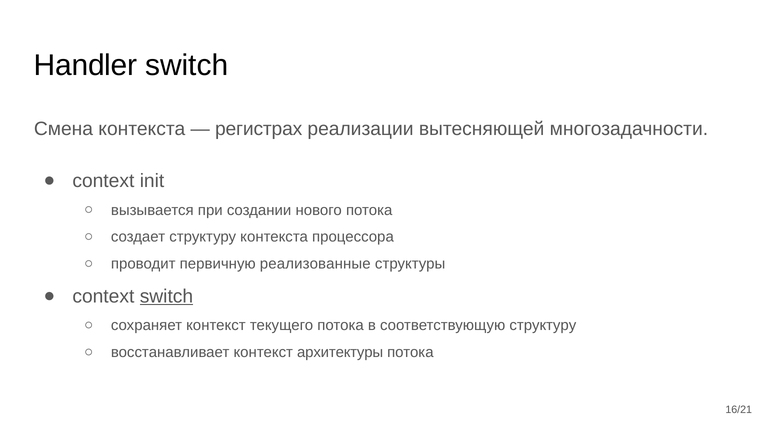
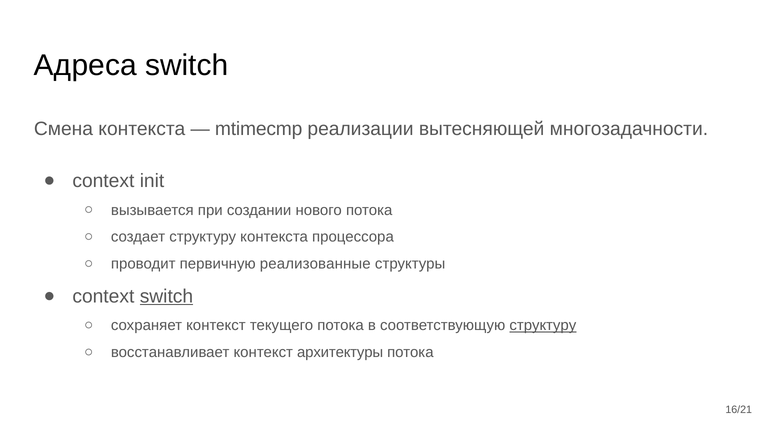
Handler: Handler -> Адреса (85, 65)
регистрах: регистрах -> mtimecmp (259, 129)
структуру underline: none -> present (543, 326)
